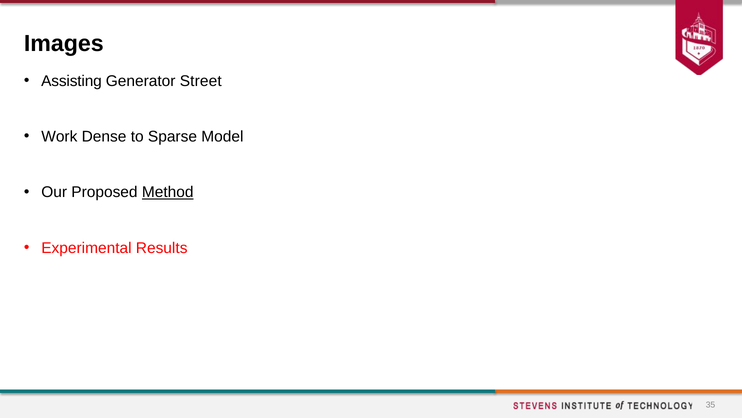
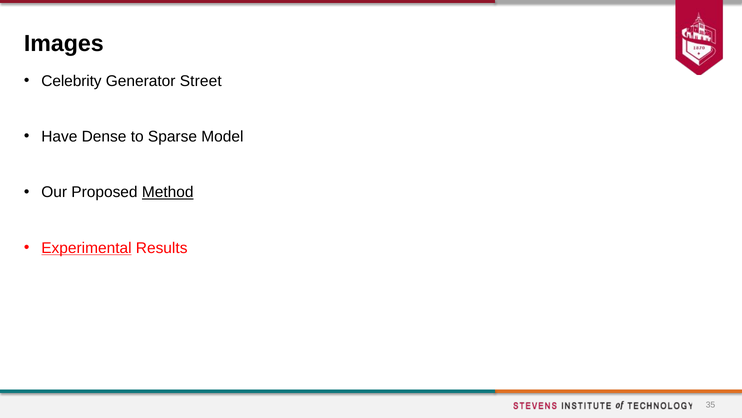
Assisting: Assisting -> Celebrity (71, 81)
Work: Work -> Have (59, 136)
Experimental underline: none -> present (86, 248)
